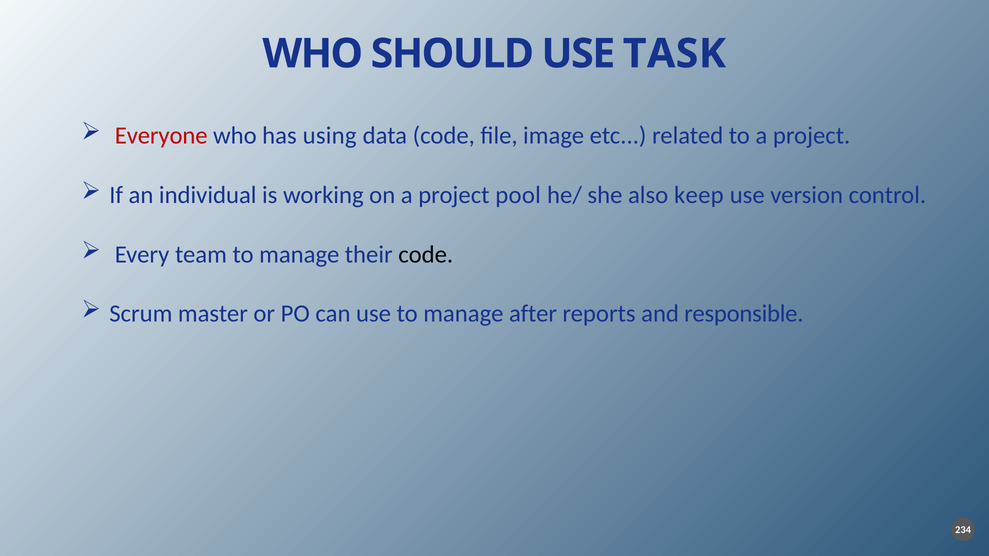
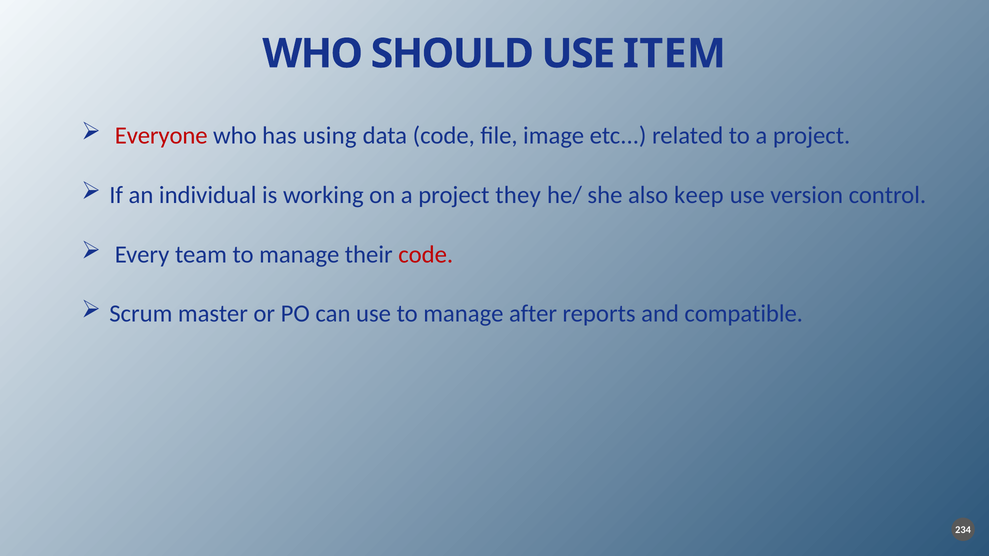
TASK: TASK -> ITEM (674, 54)
pool: pool -> they (518, 195)
code colour: black -> red (426, 255)
responsible: responsible -> compatible (744, 314)
